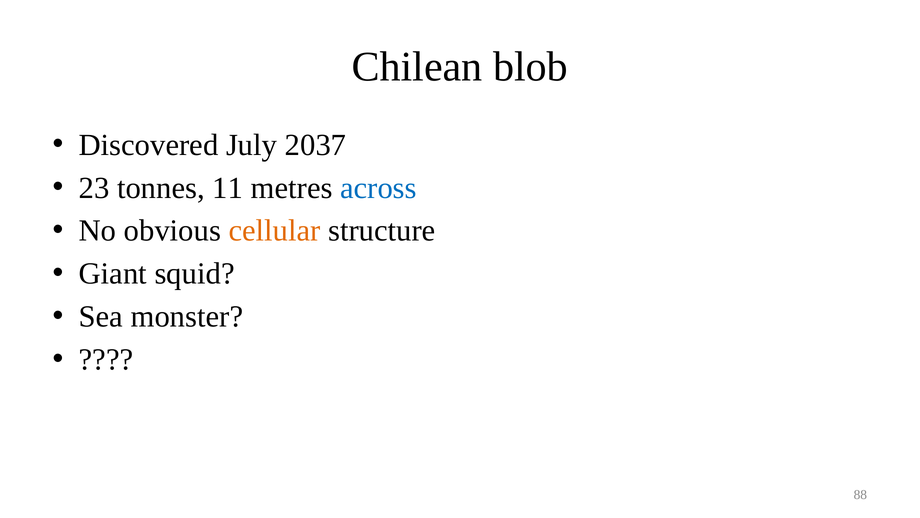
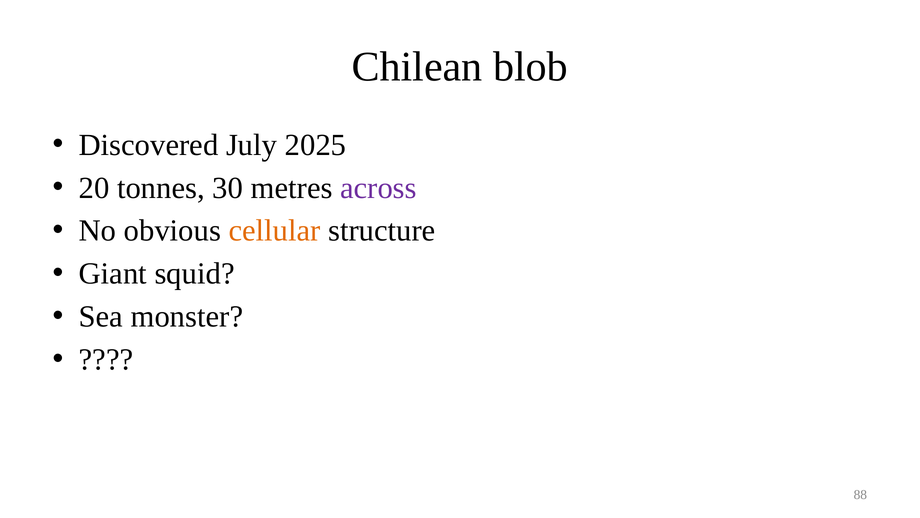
2037: 2037 -> 2025 (316, 145)
23: 23 -> 20 (94, 188)
11: 11 -> 30 (228, 188)
across colour: blue -> purple (378, 188)
